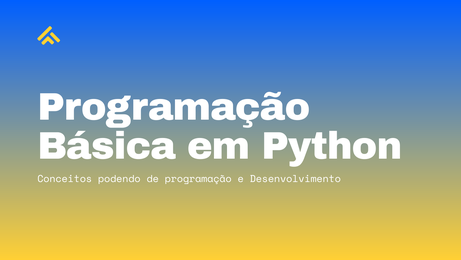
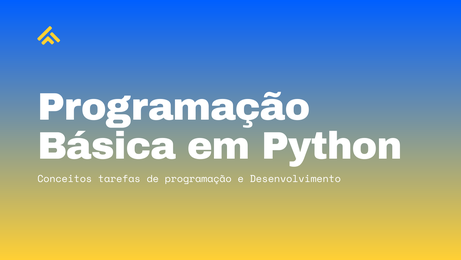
podendo: podendo -> tarefas (119, 178)
